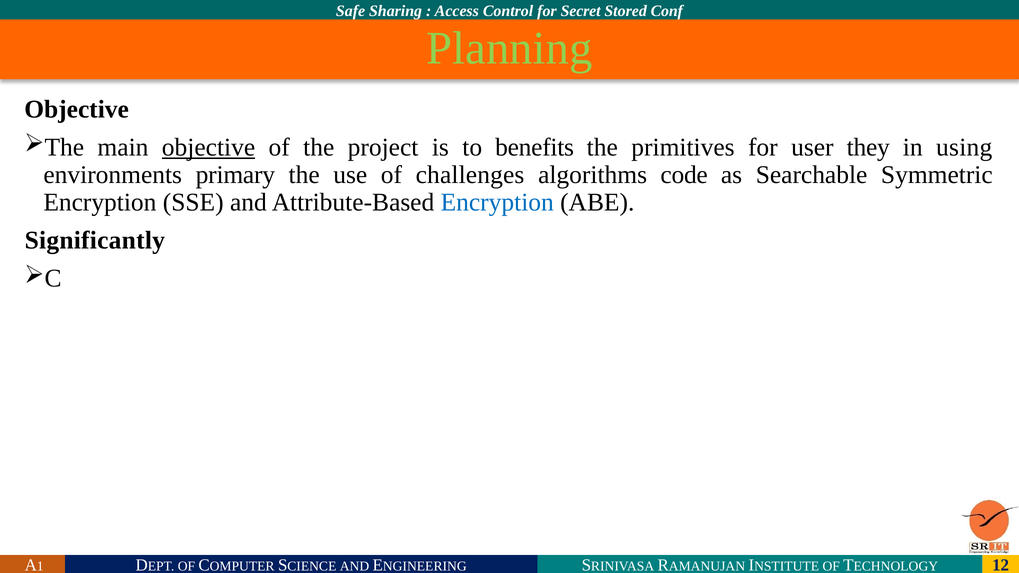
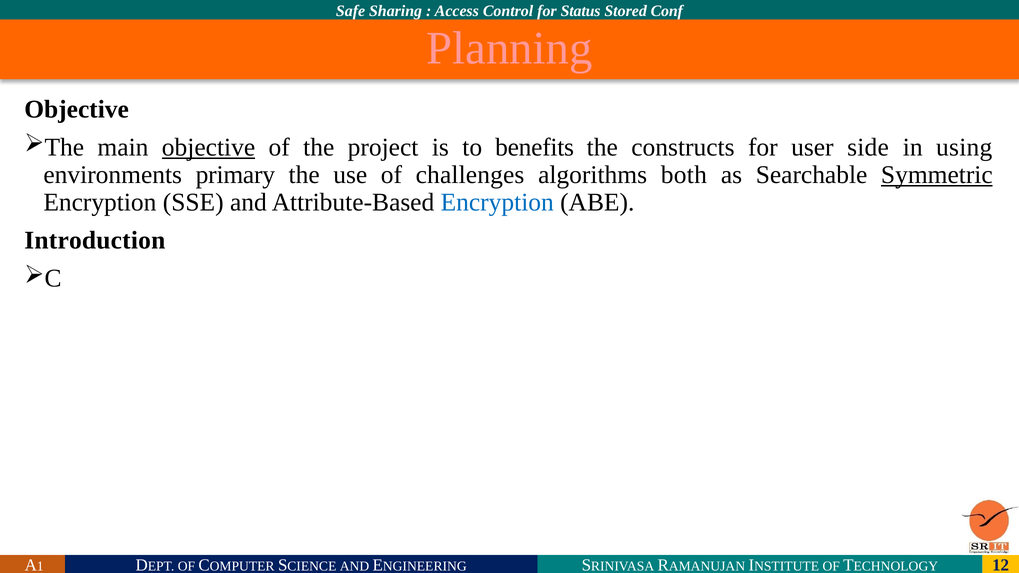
Secret: Secret -> Status (581, 11)
Planning colour: light green -> pink (509, 48)
primitives: primitives -> constructs (683, 147)
they: they -> side (868, 147)
code: code -> both (684, 175)
Symmetric underline: none -> present (937, 175)
Significantly: Significantly -> Introduction (95, 240)
